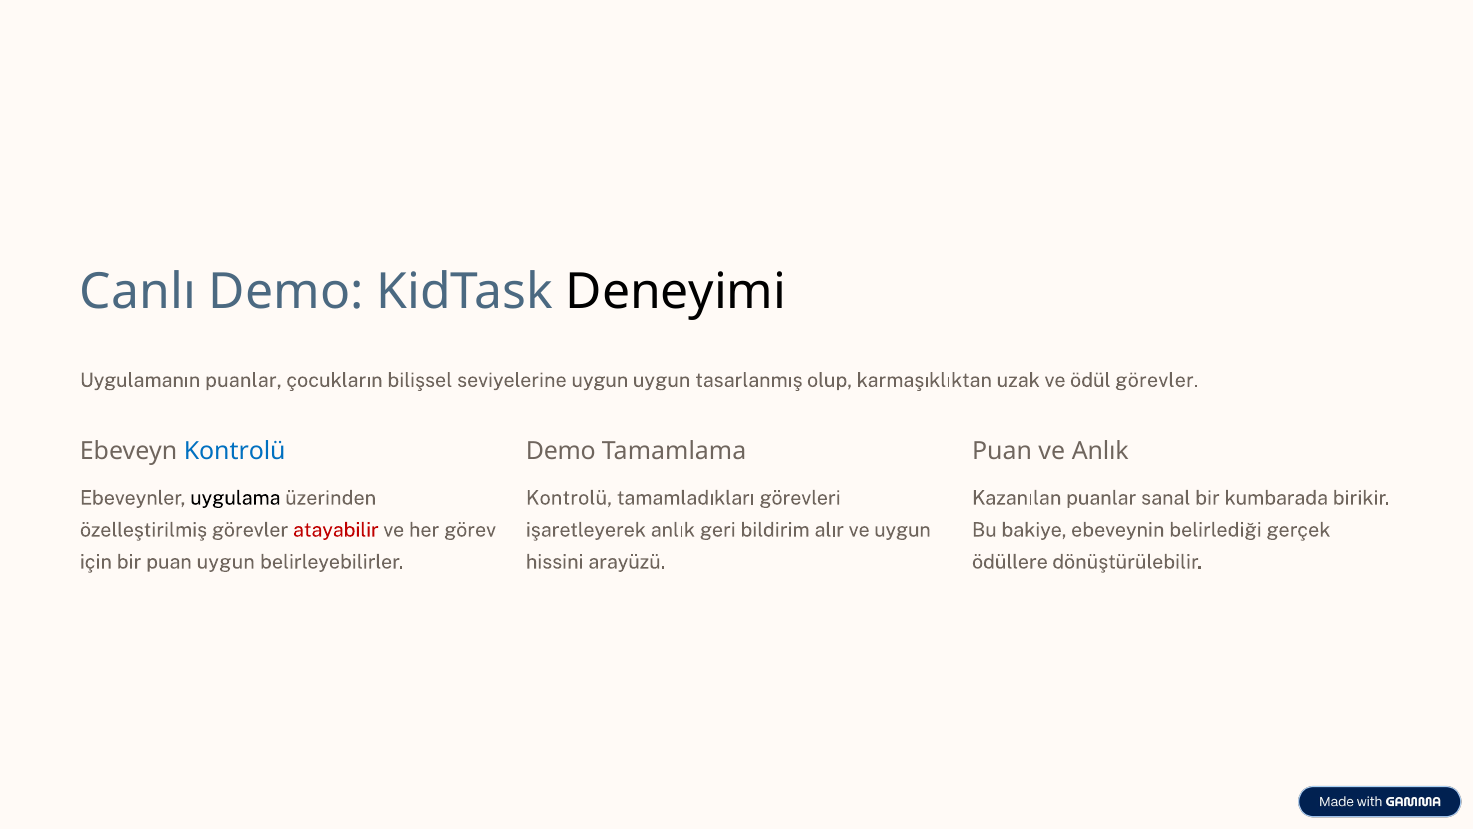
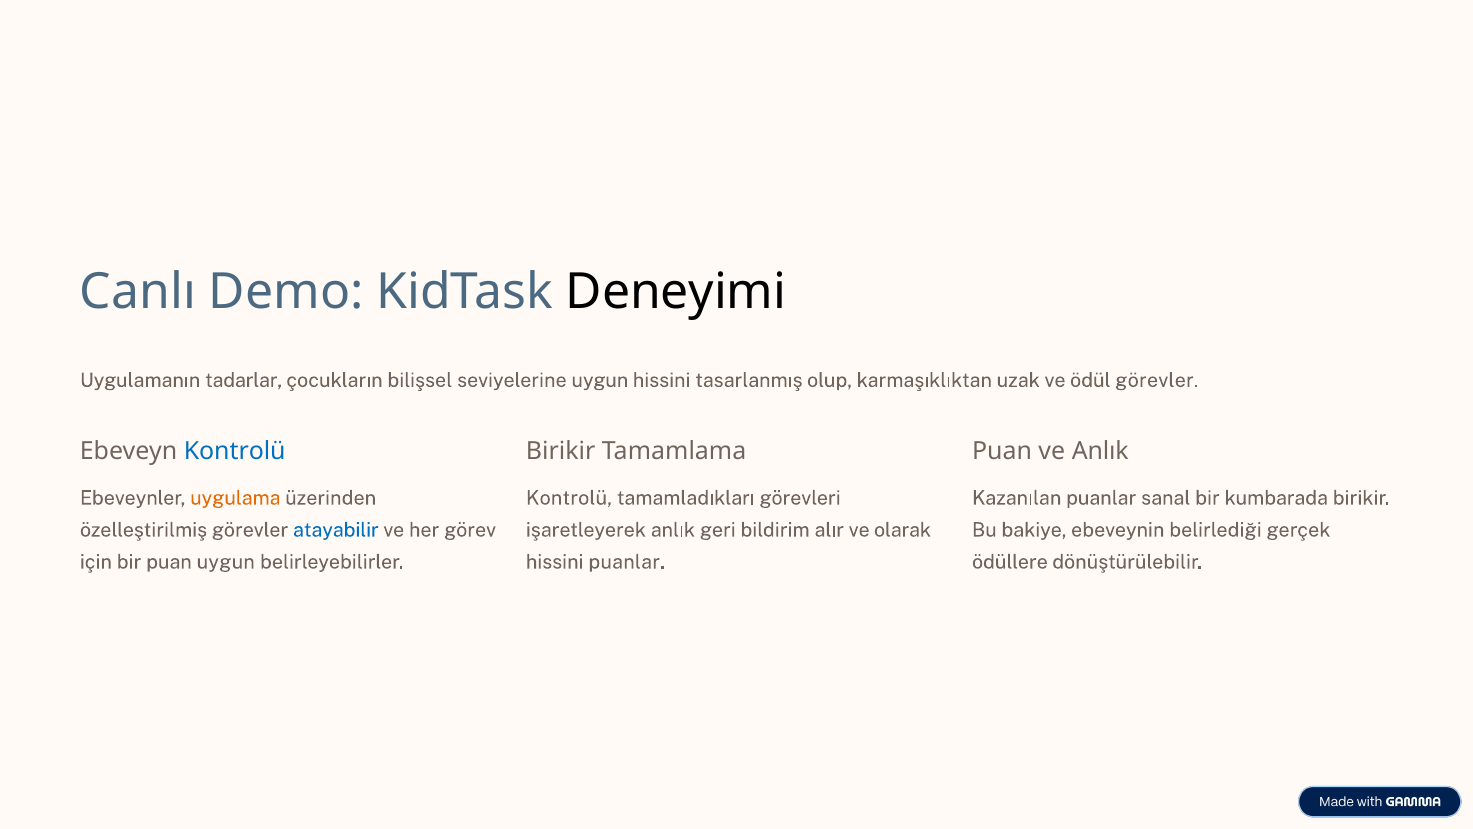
Uygulamanın puanlar: puanlar -> tadarlar (244, 380)
uygun uygun: uygun -> hissini (662, 380)
Demo: Demo -> Birikir (561, 451)
uygulama colour: black -> orange (235, 498)
atayabilir colour: red -> blue (336, 530)
ve uygun: uygun -> olarak (902, 530)
hissini arayüzü: arayüzü -> puanlar (627, 562)
